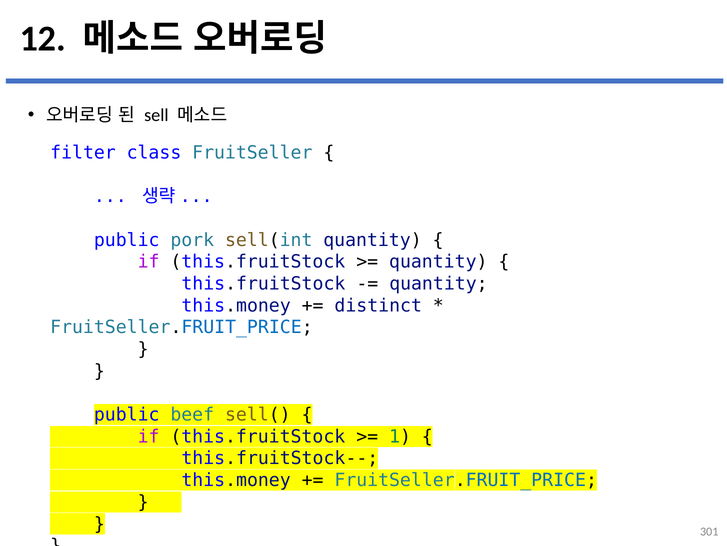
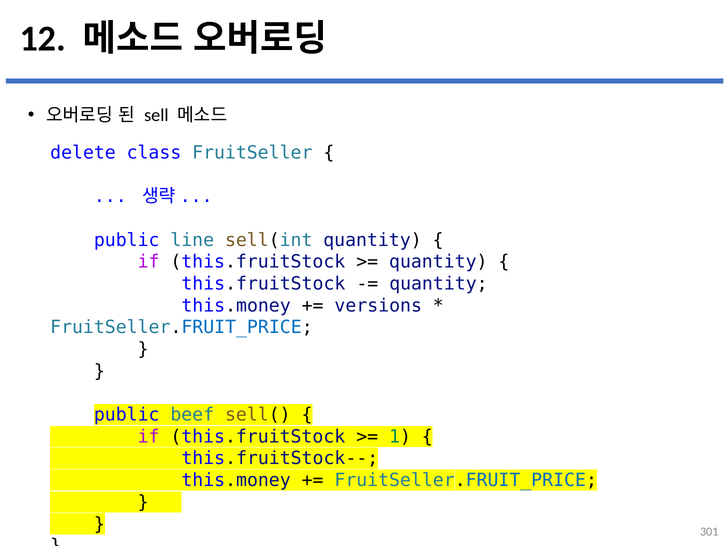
filter: filter -> delete (83, 153)
pork: pork -> line (192, 240)
distinct: distinct -> versions (378, 305)
